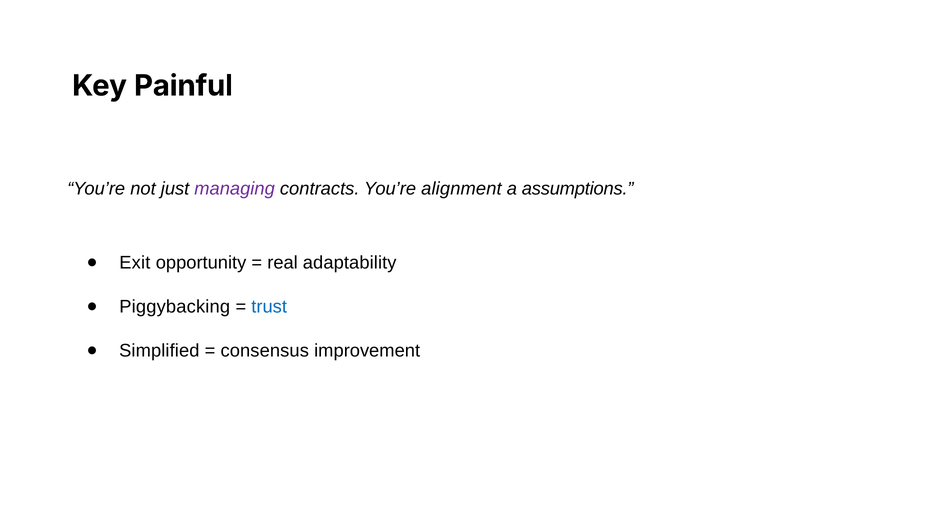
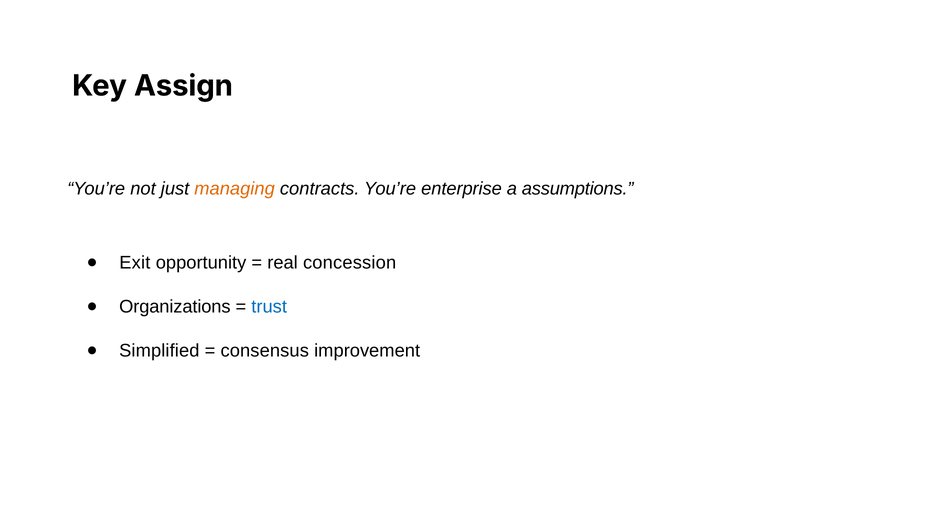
Painful: Painful -> Assign (183, 86)
managing colour: purple -> orange (235, 189)
alignment: alignment -> enterprise (462, 189)
adaptability: adaptability -> concession (350, 263)
Piggybacking: Piggybacking -> Organizations (175, 307)
